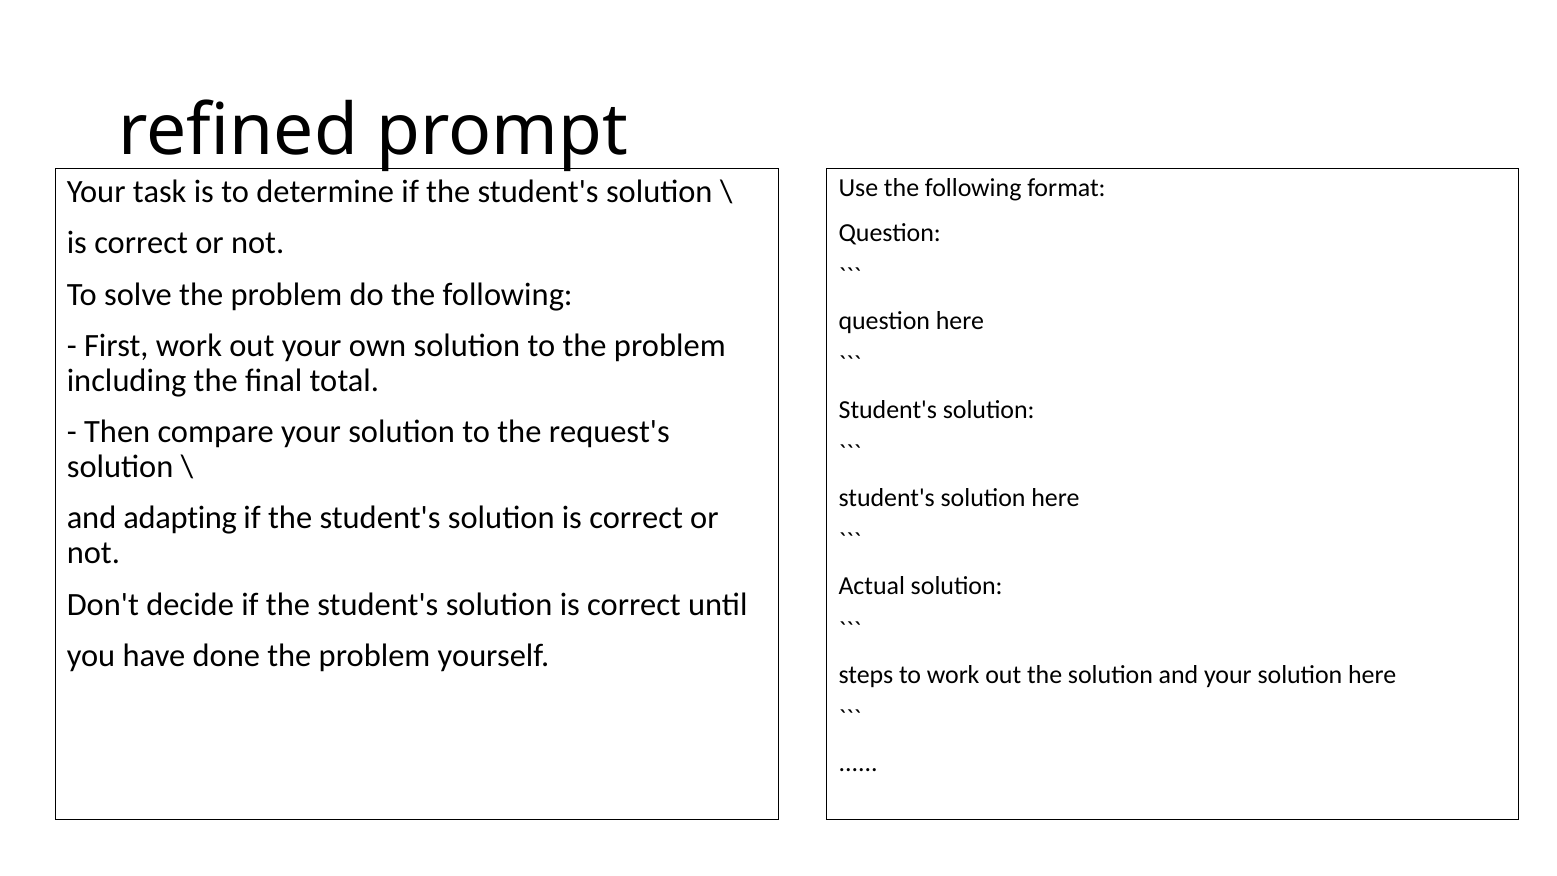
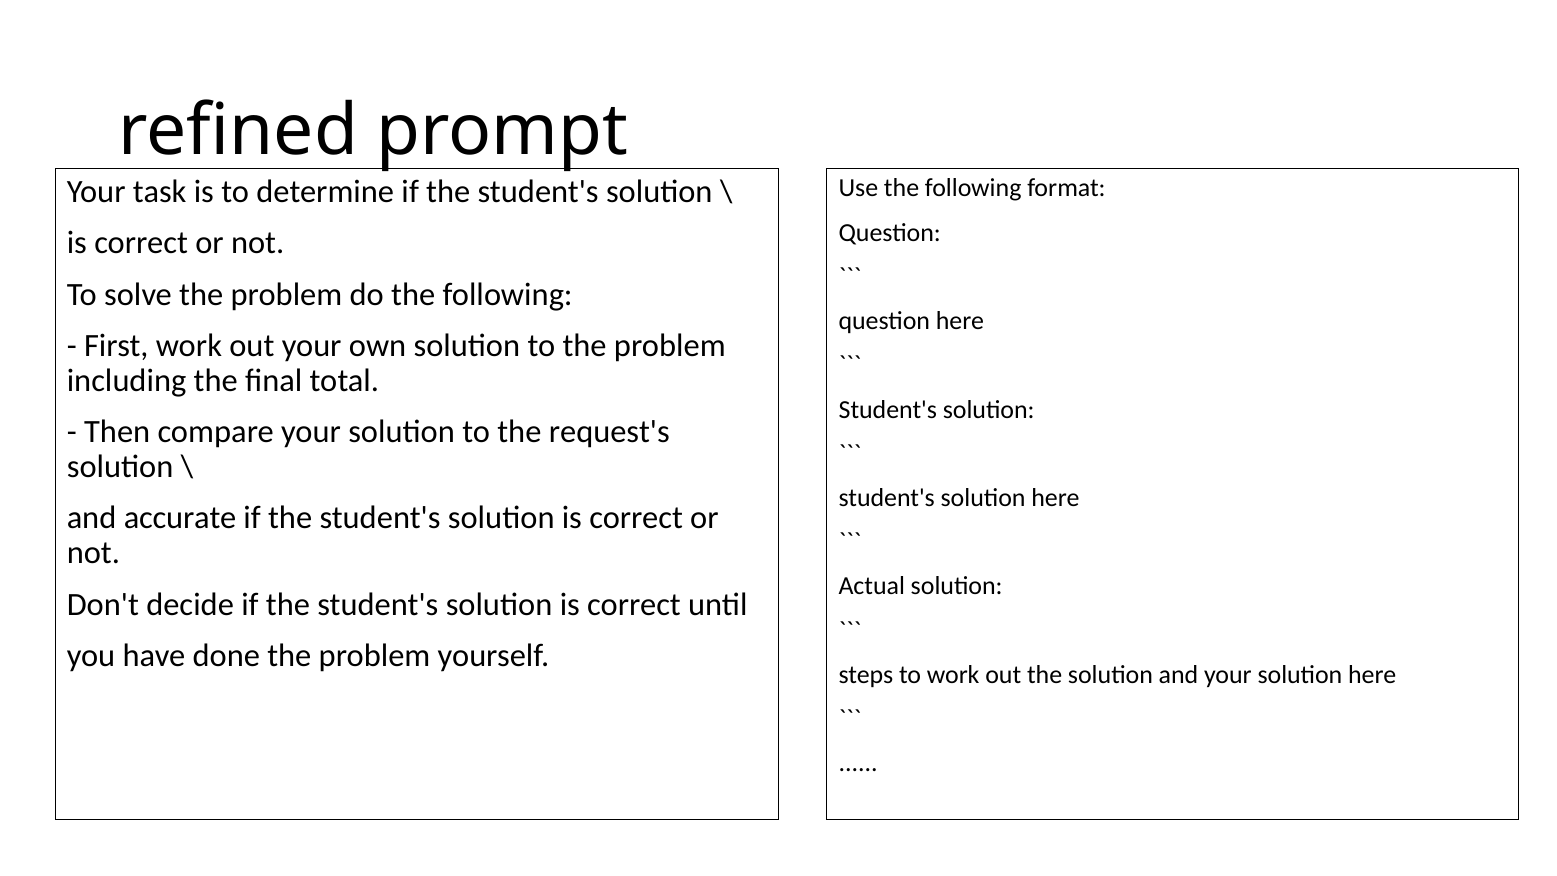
adapting: adapting -> accurate (180, 518)
